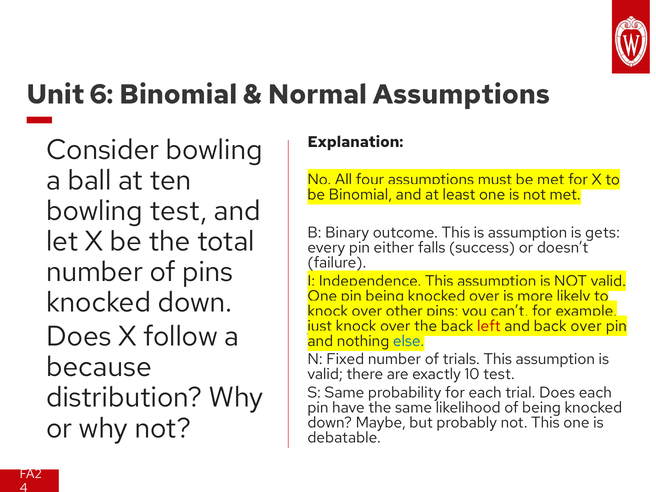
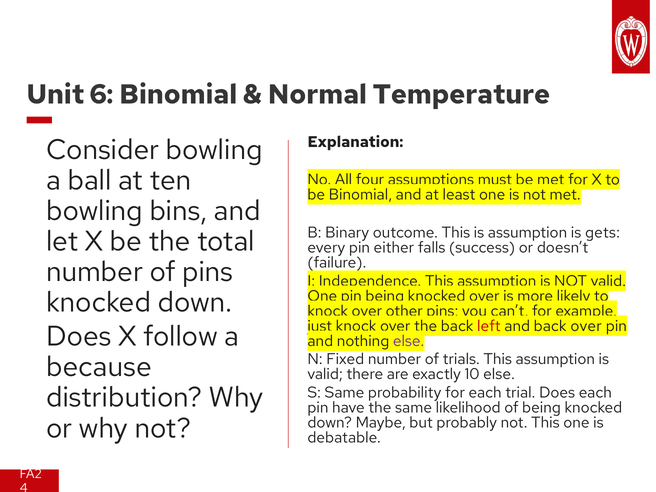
Normal Assumptions: Assumptions -> Temperature (461, 94)
bowling test: test -> bins (178, 211)
else colour: blue -> purple (409, 341)
10 test: test -> else (499, 374)
